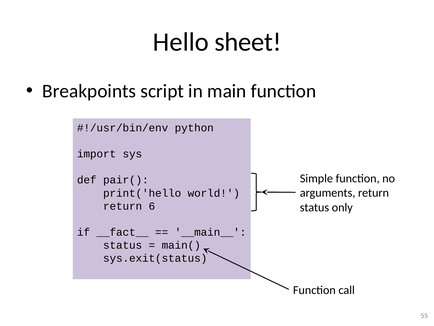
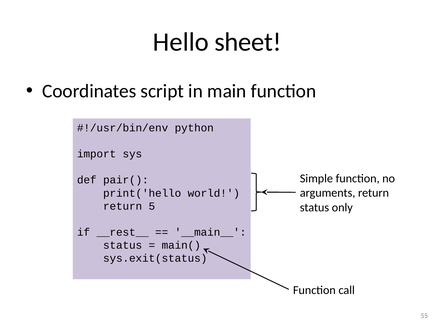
Breakpoints: Breakpoints -> Coordinates (89, 91)
6: 6 -> 5 (152, 206)
__fact__: __fact__ -> __rest__ (123, 232)
